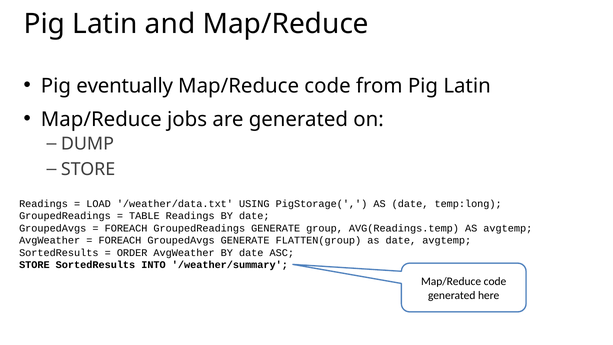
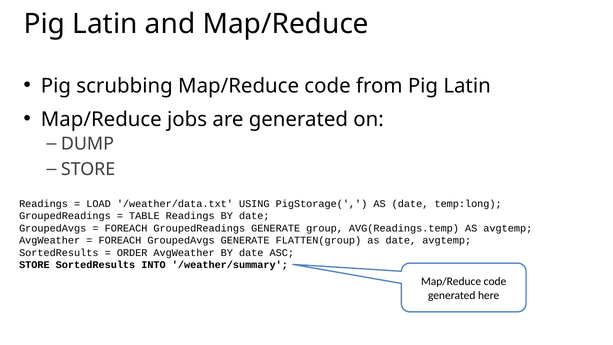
eventually: eventually -> scrubbing (125, 86)
